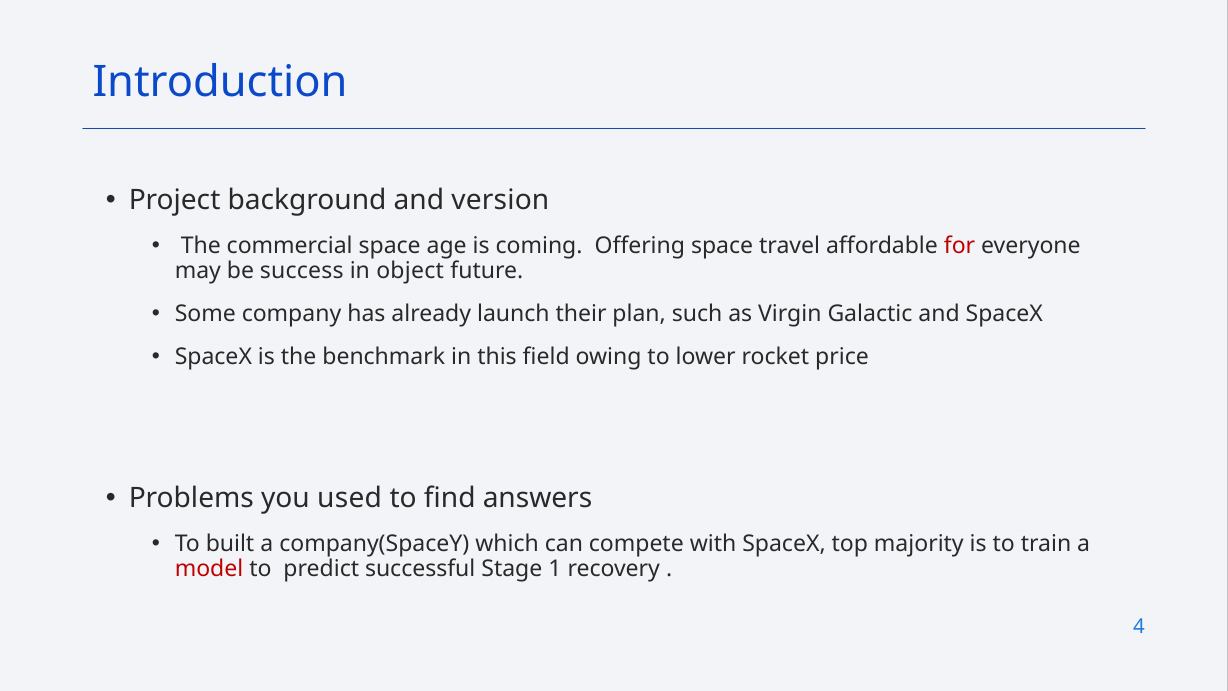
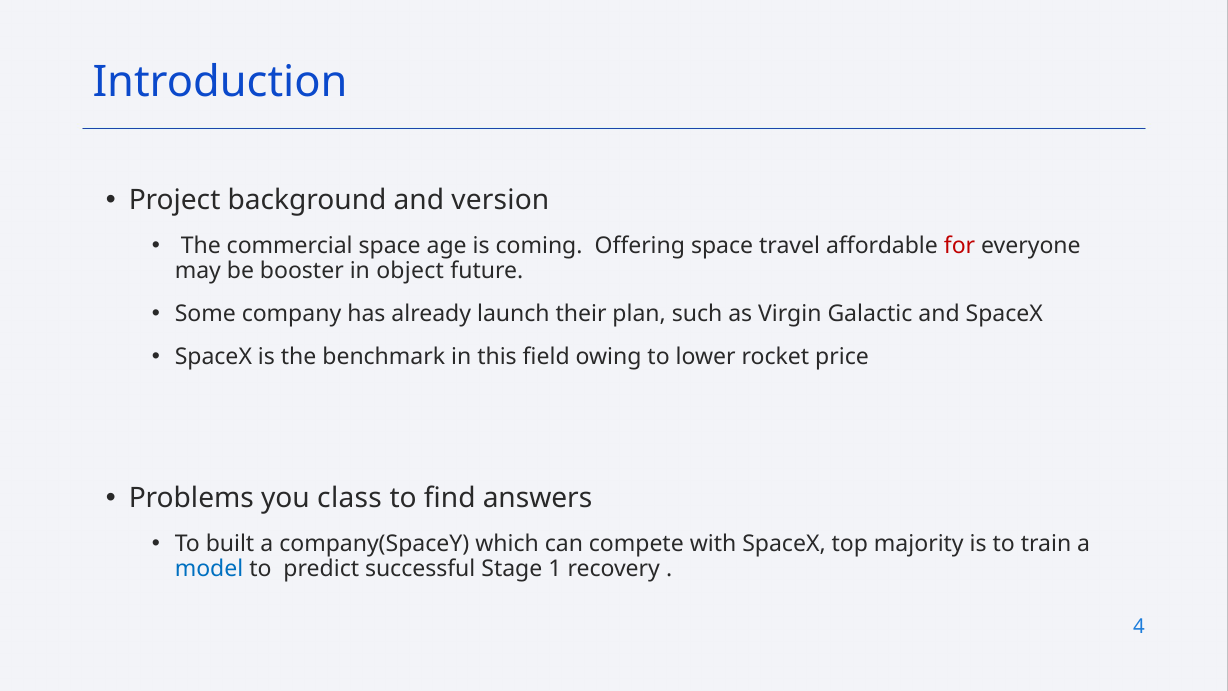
success: success -> booster (302, 271)
used: used -> class (350, 498)
model colour: red -> blue (209, 569)
